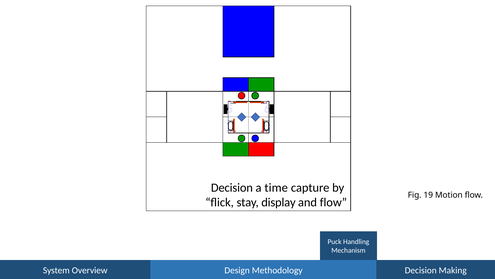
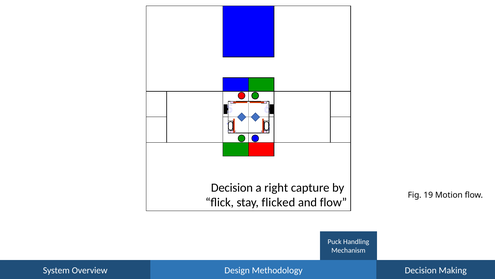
time: time -> right (276, 187)
display: display -> flicked (278, 202)
